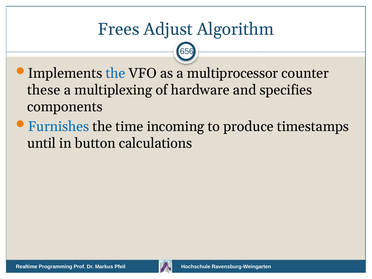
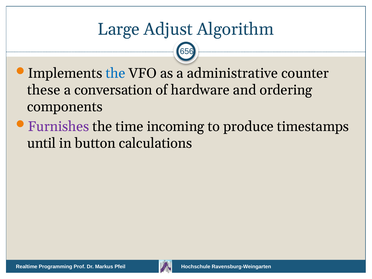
Frees: Frees -> Large (119, 29)
multiprocessor: multiprocessor -> administrative (232, 73)
multiplexing: multiplexing -> conversation (113, 90)
specifies: specifies -> ordering (286, 90)
Furnishes colour: blue -> purple (58, 126)
